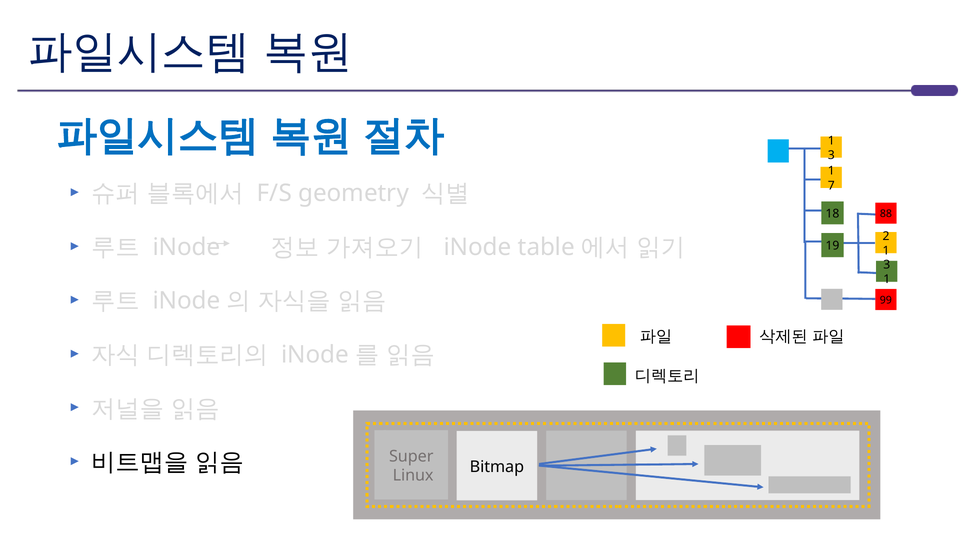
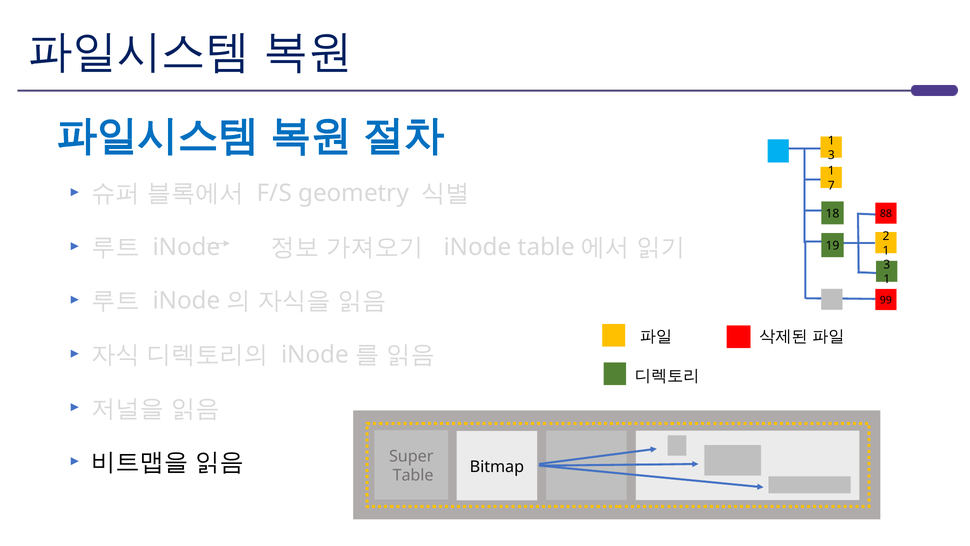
Linux: Linux -> Table (413, 475)
